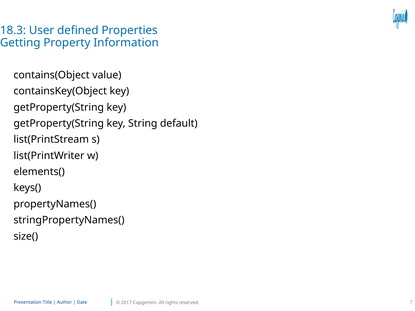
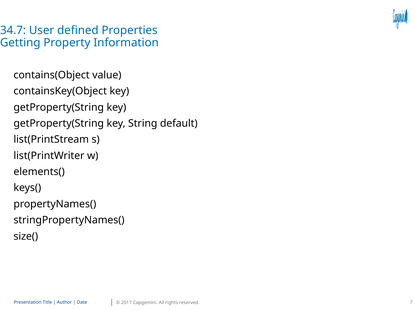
18.3: 18.3 -> 34.7 (13, 30)
